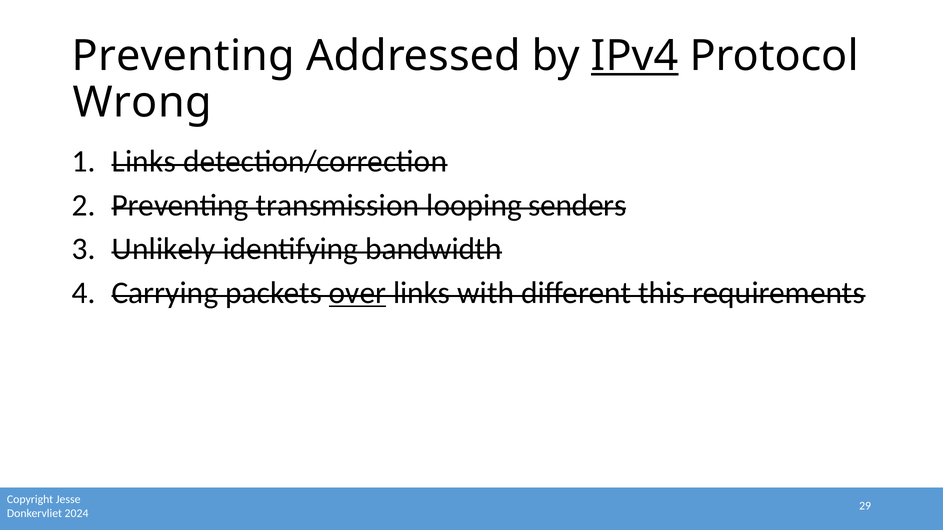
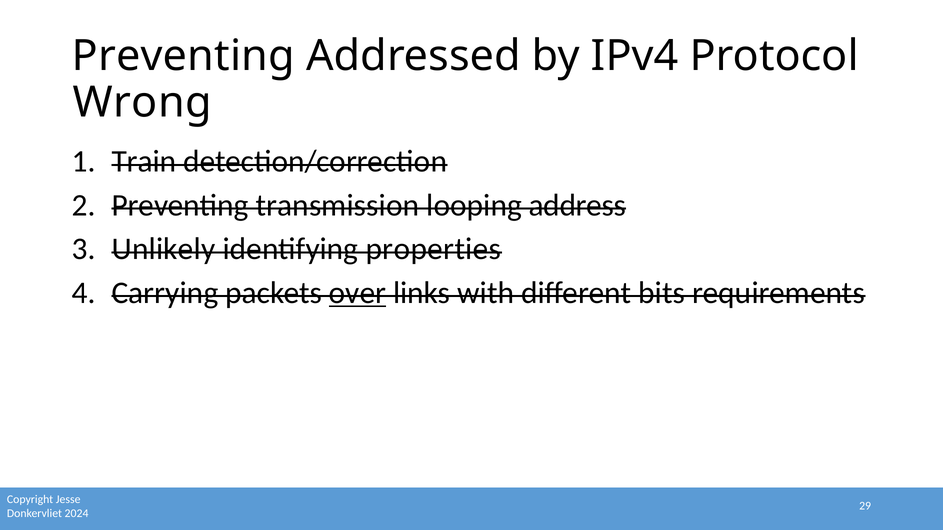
IPv4 underline: present -> none (635, 56)
Links: Links -> Train (144, 162)
senders: senders -> address (577, 205)
bandwidth: bandwidth -> properties (433, 249)
this: this -> bits (662, 293)
